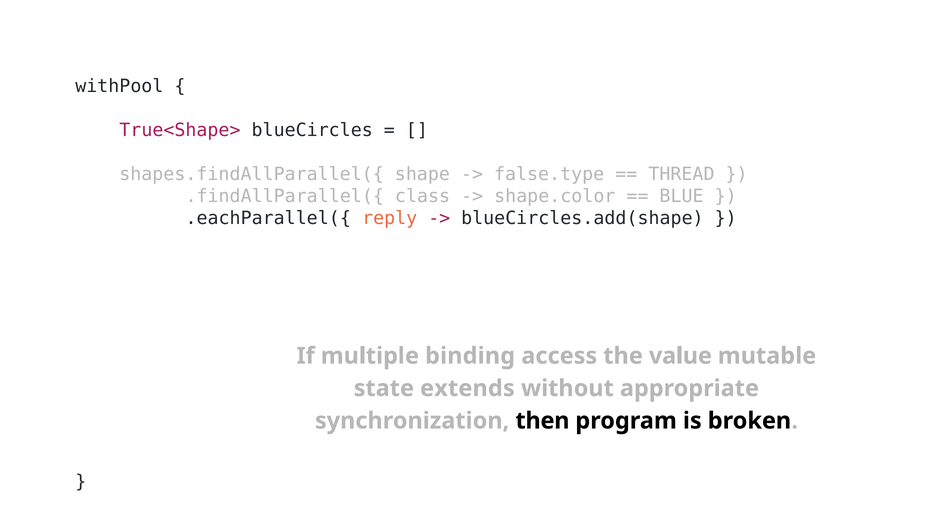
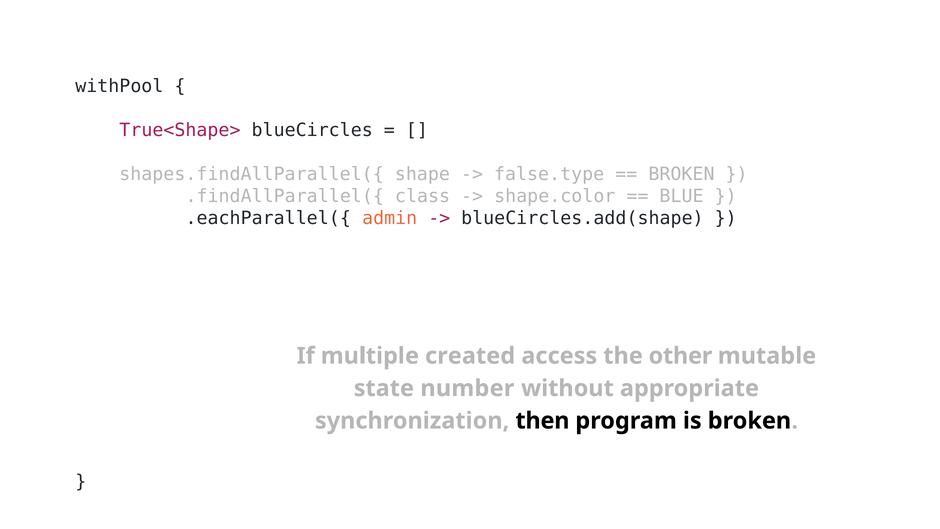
THREAD: THREAD -> BROKEN (681, 174)
reply: reply -> admin (390, 218)
binding: binding -> created (470, 356)
value: value -> other (680, 356)
extends: extends -> number (467, 388)
